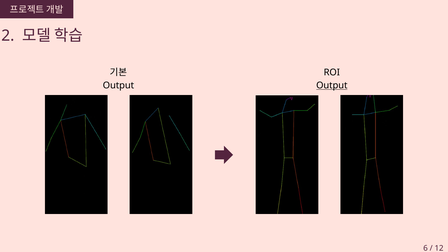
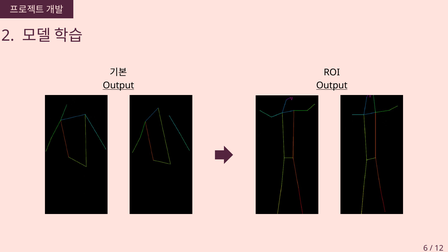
Output underline: none -> present (118, 86)
